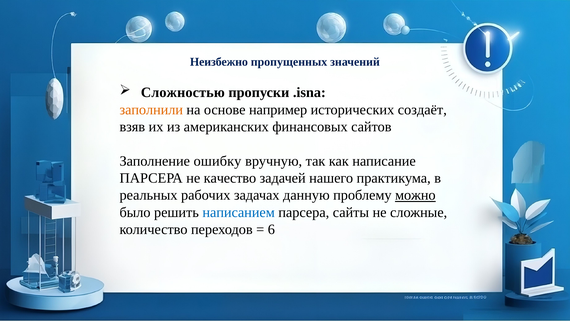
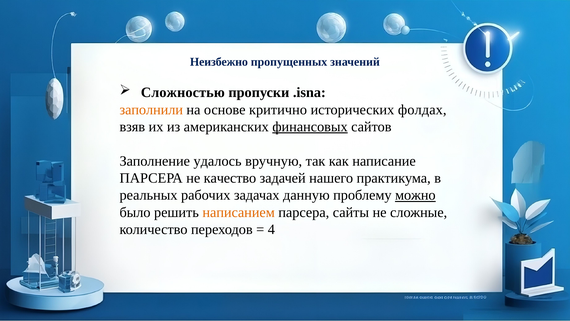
например: например -> критично (278, 110)
создаёт: создаёт -> фолдах (422, 110)
финансовых underline: none -> present (310, 127)
ошибку: ошибку -> удалось (218, 161)
написанием colour: blue -> orange (239, 212)
6: 6 -> 4 (271, 229)
